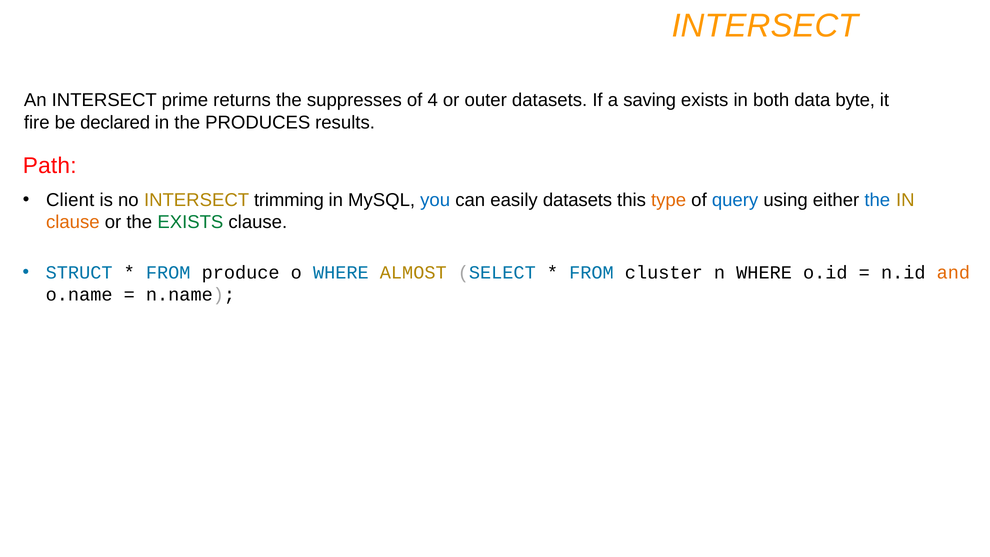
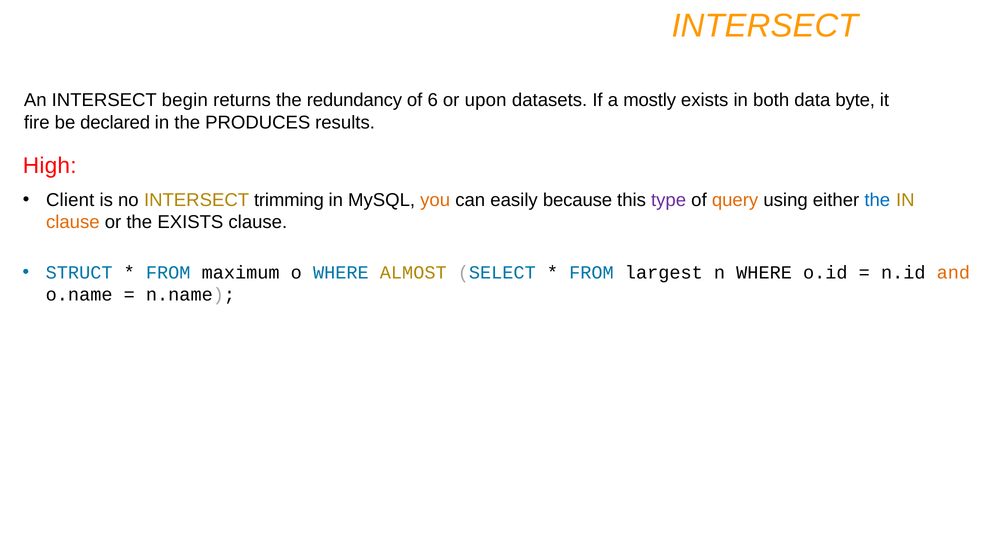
prime: prime -> begin (185, 100)
suppresses: suppresses -> redundancy (354, 100)
4: 4 -> 6 (433, 100)
outer: outer -> upon (486, 100)
saving: saving -> mostly (650, 100)
Path: Path -> High (50, 166)
you colour: blue -> orange (435, 200)
easily datasets: datasets -> because (578, 200)
type colour: orange -> purple (669, 200)
query colour: blue -> orange (735, 200)
EXISTS colour: green -> black (190, 222)
produce: produce -> maximum (241, 272)
cluster: cluster -> largest (664, 272)
